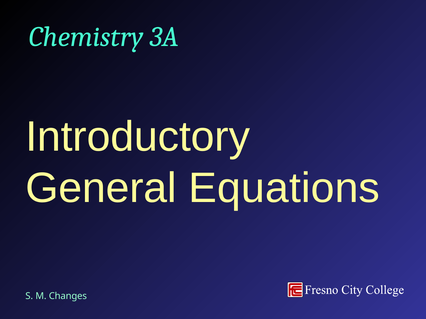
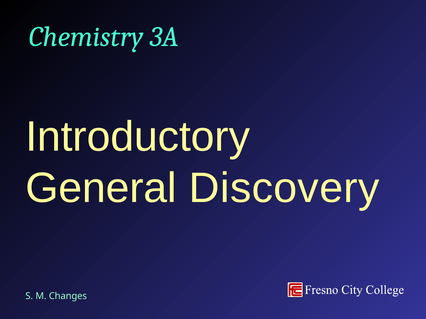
Equations: Equations -> Discovery (284, 188)
